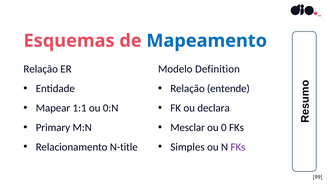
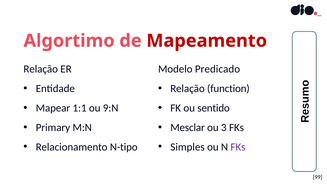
Esquemas: Esquemas -> Algortimo (69, 41)
Mapeamento colour: blue -> red (207, 41)
Definition: Definition -> Predicado (217, 69)
entende: entende -> function (228, 89)
0:N: 0:N -> 9:N (111, 108)
declara: declara -> sentido (214, 108)
0: 0 -> 3 (224, 127)
N-title: N-title -> N-tipo (124, 147)
